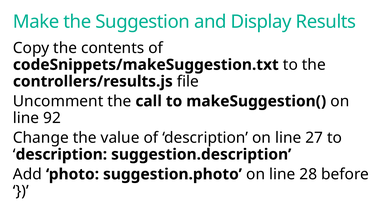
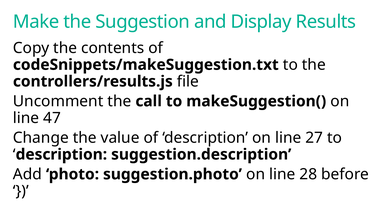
92: 92 -> 47 (52, 118)
